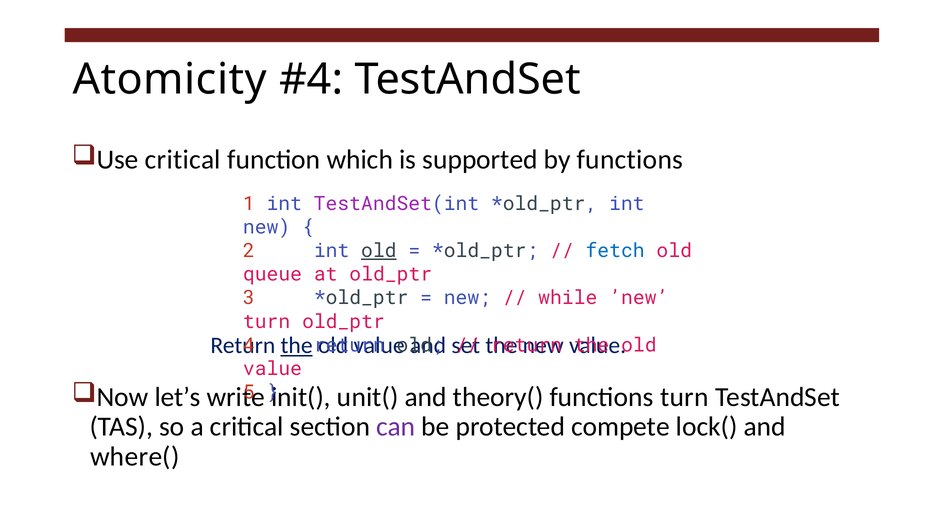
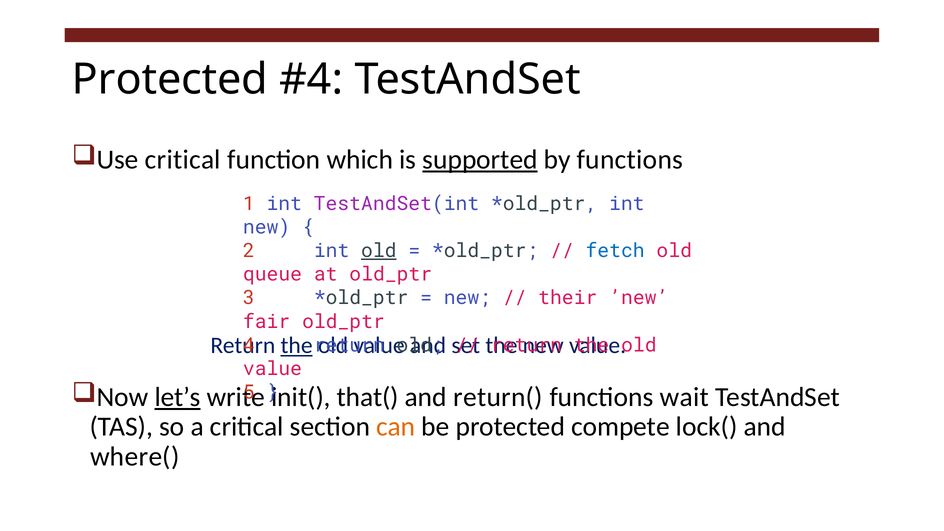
Atomicity: Atomicity -> Protected (170, 79)
supported underline: none -> present (480, 160)
while: while -> their (568, 298)
turn: turn -> fair (267, 322)
let’s underline: none -> present (178, 397)
unit(: unit( -> that( (368, 397)
theory(: theory( -> return( (498, 397)
functions turn: turn -> wait (684, 397)
can colour: purple -> orange (396, 427)
